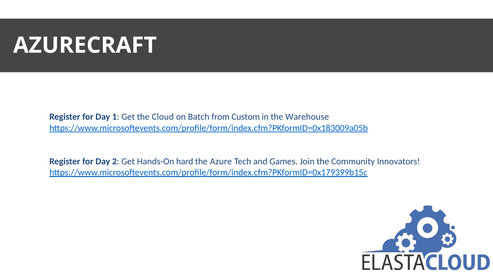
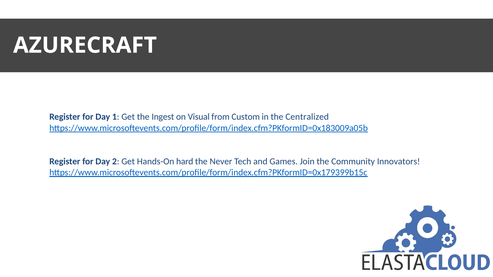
Cloud: Cloud -> Ingest (163, 117)
Batch: Batch -> Visual (199, 117)
Warehouse: Warehouse -> Centralized (307, 117)
Azure: Azure -> Never (221, 162)
